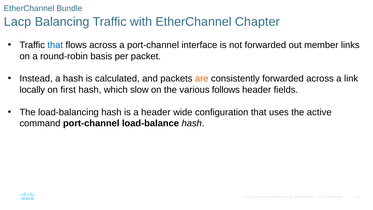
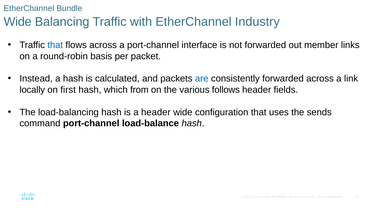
Lacp: Lacp -> Wide (18, 22)
Chapter: Chapter -> Industry (257, 22)
are colour: orange -> blue (202, 79)
slow: slow -> from (139, 90)
active: active -> sends (319, 112)
